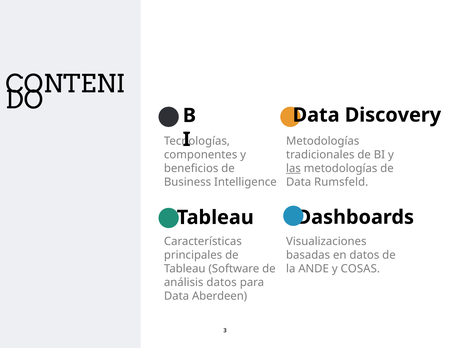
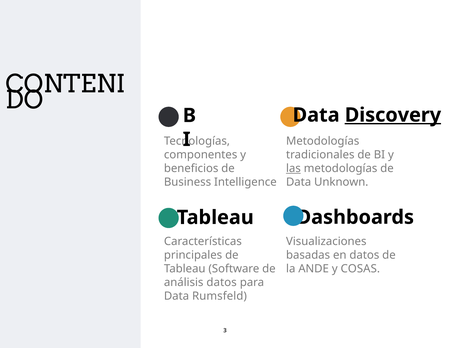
Discovery underline: none -> present (393, 115)
Rumsfeld: Rumsfeld -> Unknown (341, 182)
Aberdeen: Aberdeen -> Rumsfeld (219, 296)
